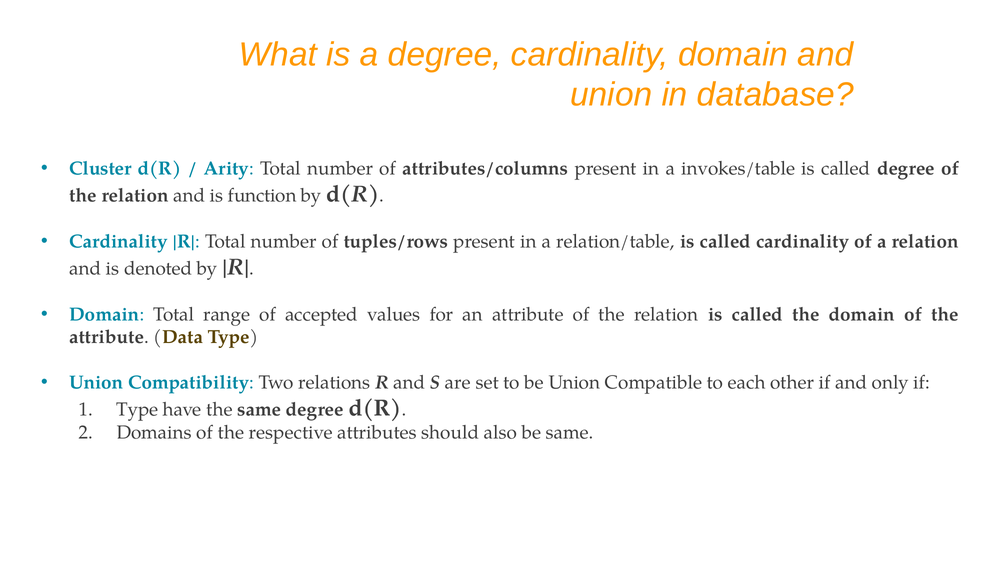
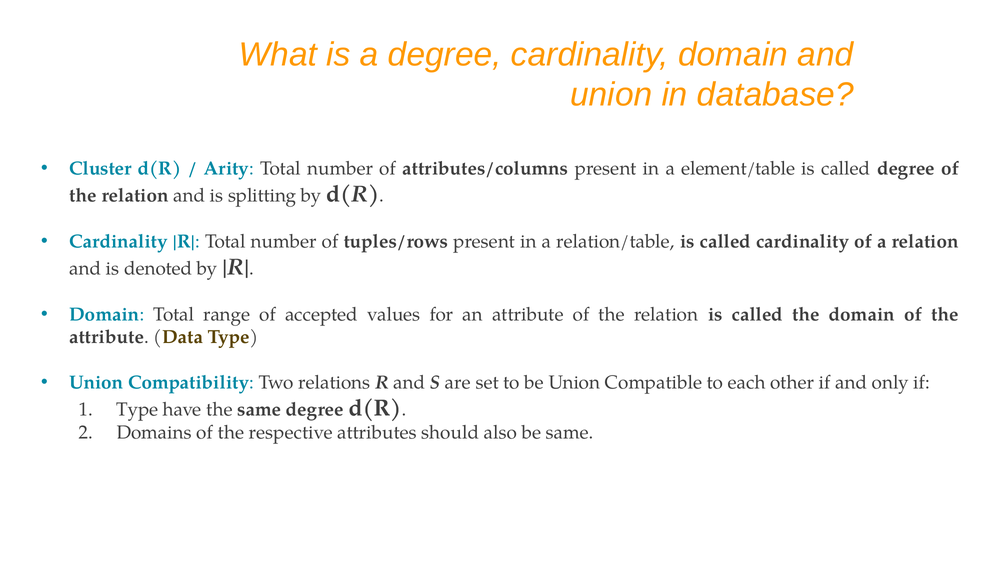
invokes/table: invokes/table -> element/table (738, 169)
function: function -> splitting (262, 195)
